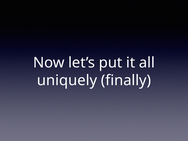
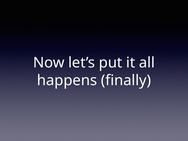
uniquely: uniquely -> happens (67, 80)
